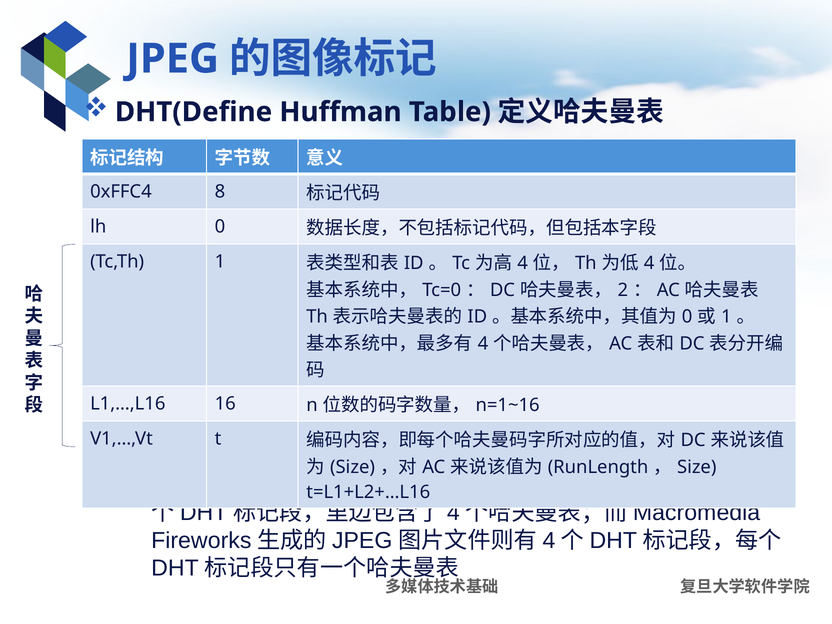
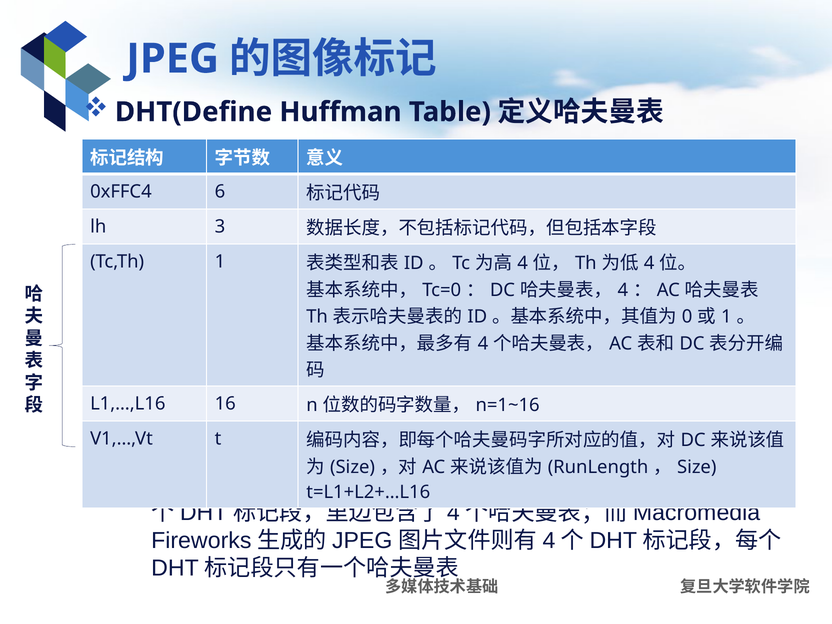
8: 8 -> 6 (220, 192)
lh 0: 0 -> 3 (220, 227)
2: 2 -> 4 (623, 290)
